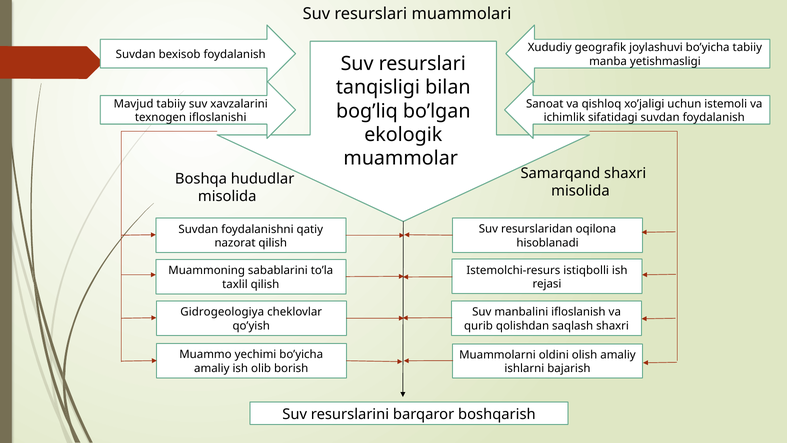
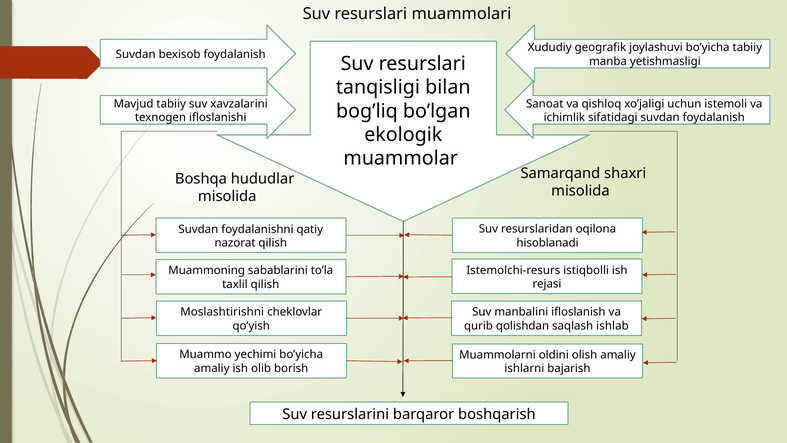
Gidrogeologiya: Gidrogeologiya -> Moslashtirishni (222, 312)
saqlash shaxri: shaxri -> ishlab (612, 326)
